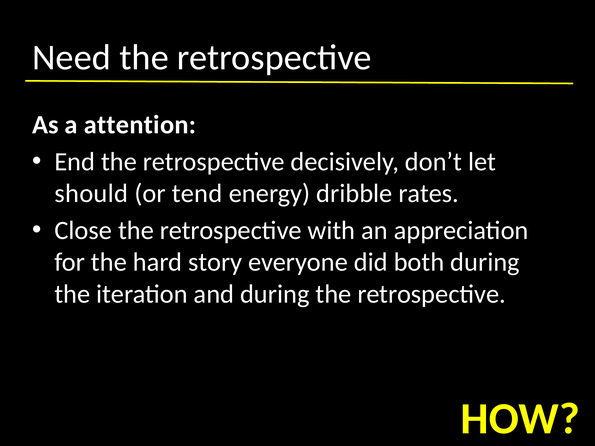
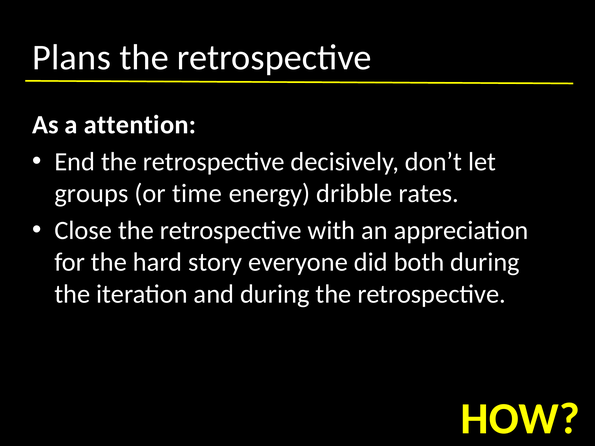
Need: Need -> Plans (71, 58)
should: should -> groups (91, 194)
tend: tend -> time (197, 194)
